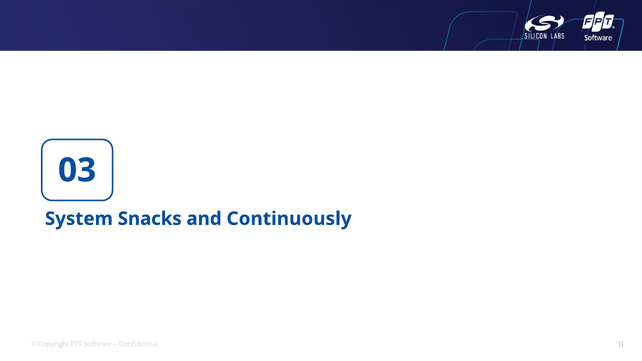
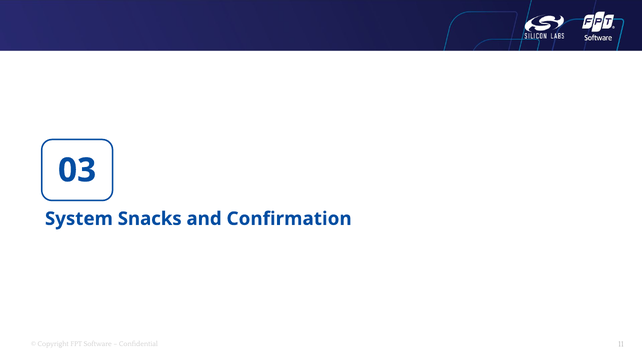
Continuously: Continuously -> Confirmation (289, 219)
